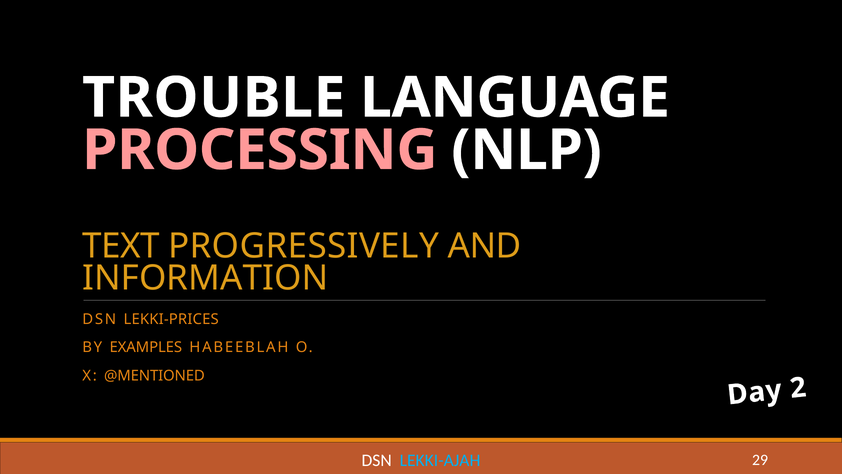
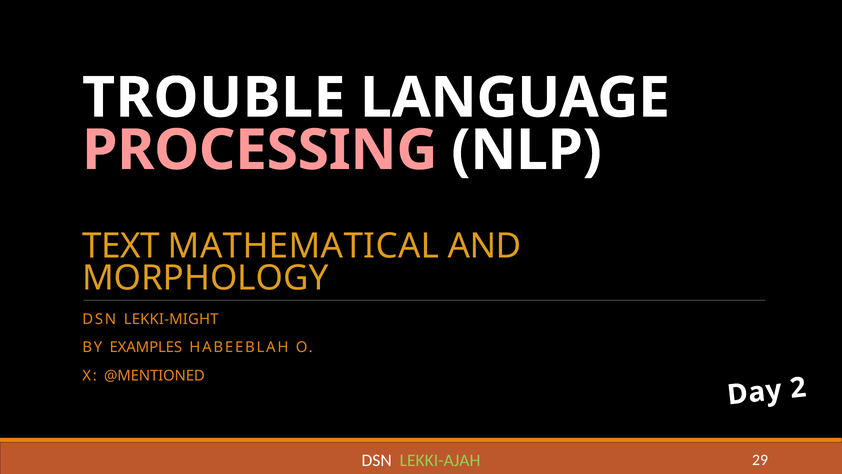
PROGRESSIVELY: PROGRESSIVELY -> MATHEMATICAL (304, 246)
INFORMATION: INFORMATION -> MORPHOLOGY (205, 278)
LEKKI-PRICES: LEKKI-PRICES -> LEKKI-MIGHT (171, 319)
LEKKI-AJAH colour: light blue -> light green (440, 460)
